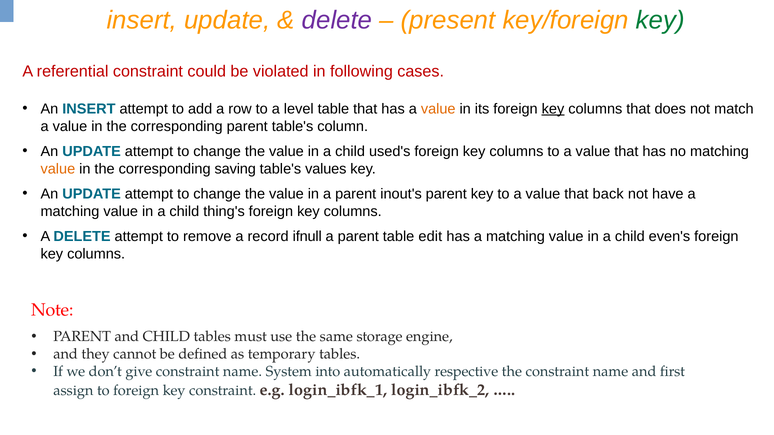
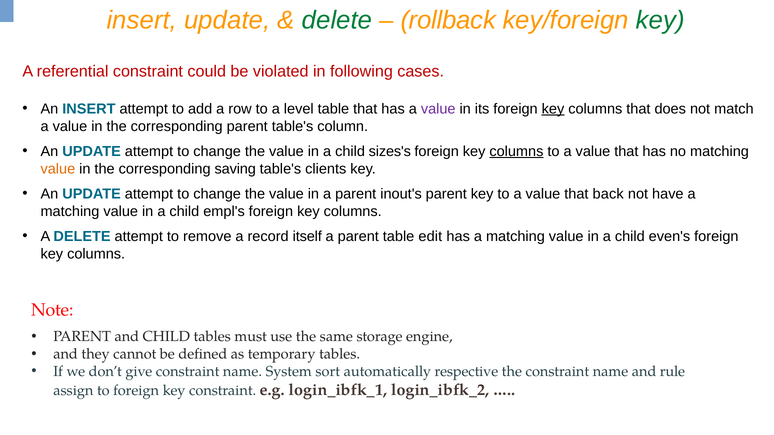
delete colour: purple -> green (337, 20)
present: present -> rollback (448, 20)
value colour: orange -> purple (438, 109)
used's: used's -> sizes's (390, 152)
columns underline: none -> present (516, 152)
values: values -> clients (326, 169)
thing's: thing's -> empl's (224, 211)
ifnull: ifnull -> itself (307, 237)
into: into -> sort (328, 372)
first: first -> rule (672, 372)
